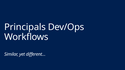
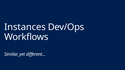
Principals: Principals -> Instances (25, 27)
